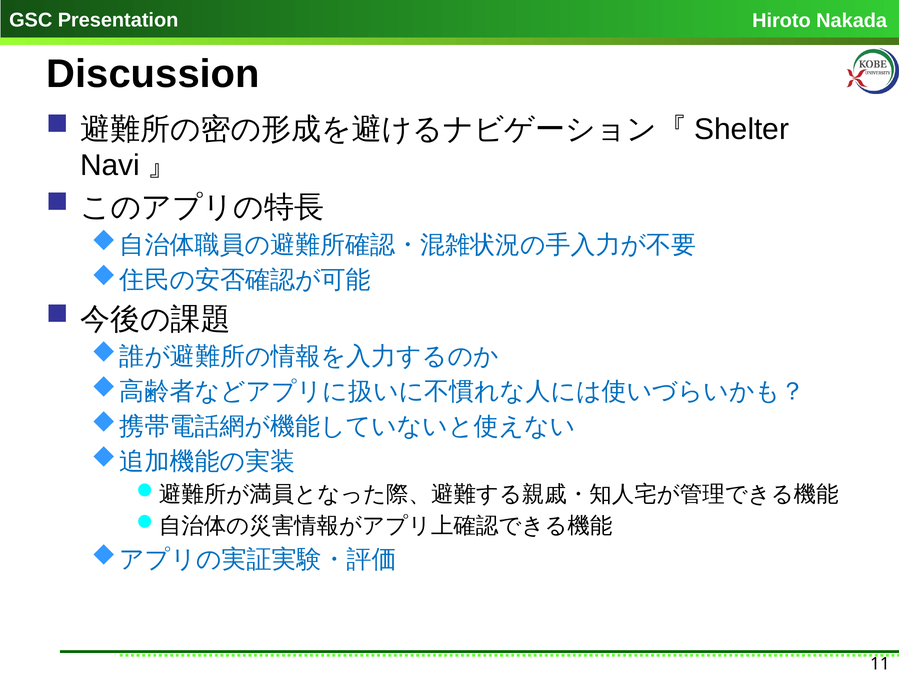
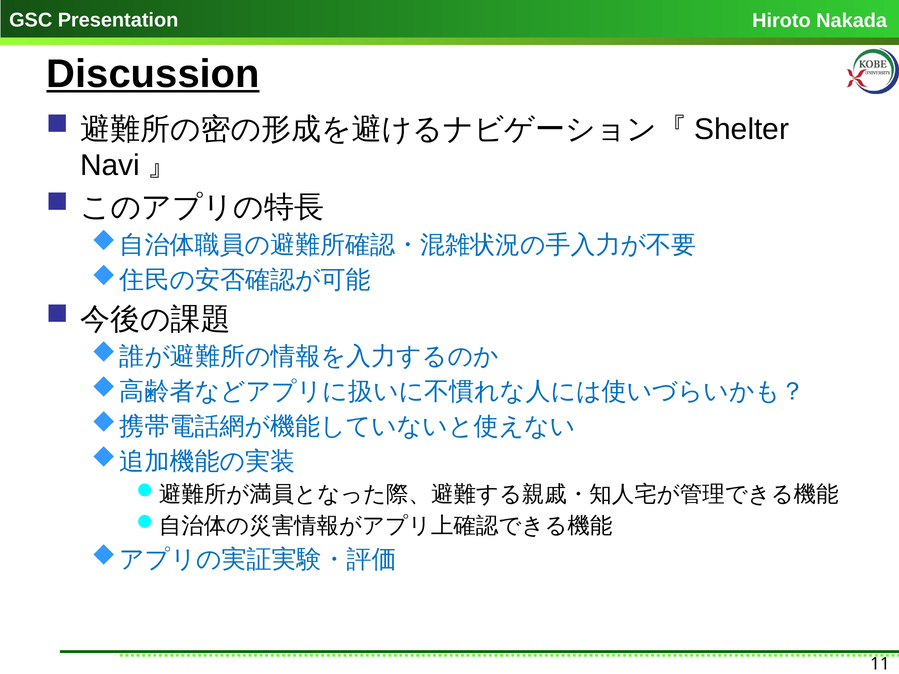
Discussion underline: none -> present (153, 74)
